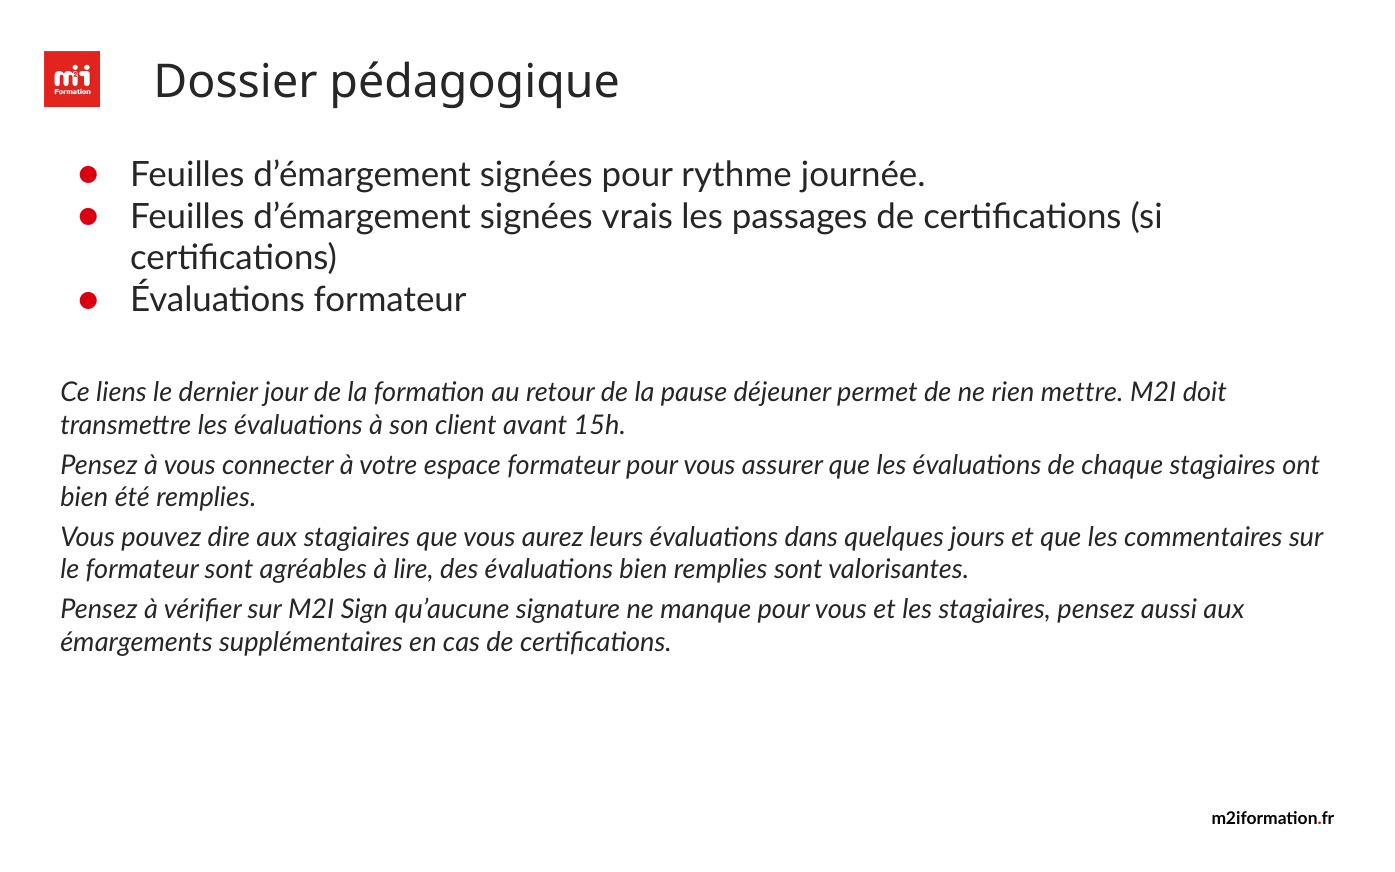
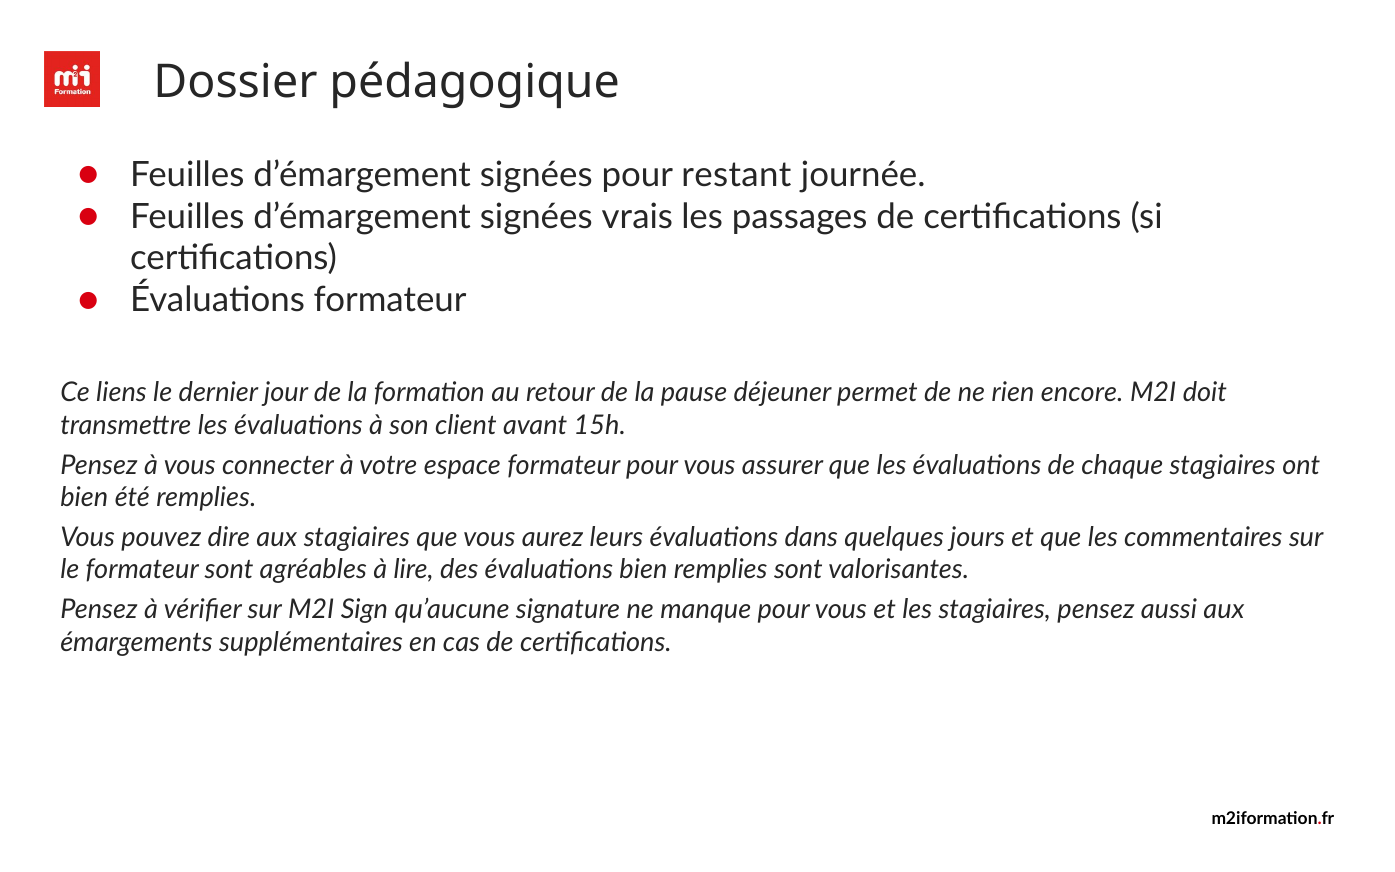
rythme: rythme -> restant (736, 175)
mettre: mettre -> encore (1082, 393)
